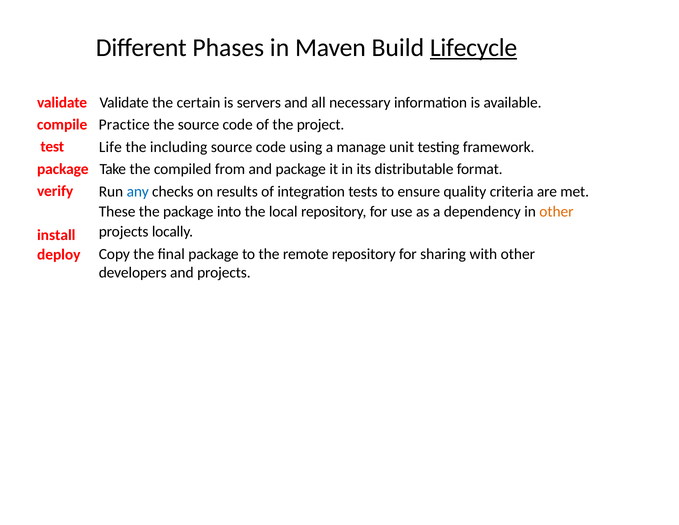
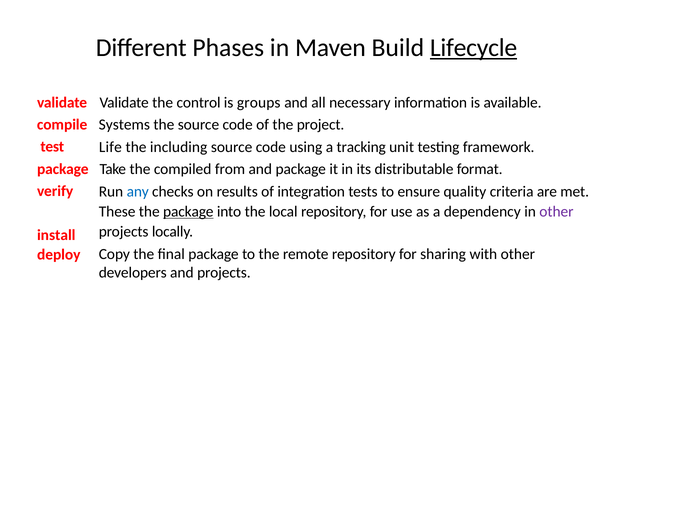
certain: certain -> control (199, 103)
servers: servers -> groups (259, 103)
Practice: Practice -> Systems (124, 125)
manage: manage -> tracking (361, 147)
package underline: none -> present (188, 211)
other colour: orange -> purple (556, 211)
